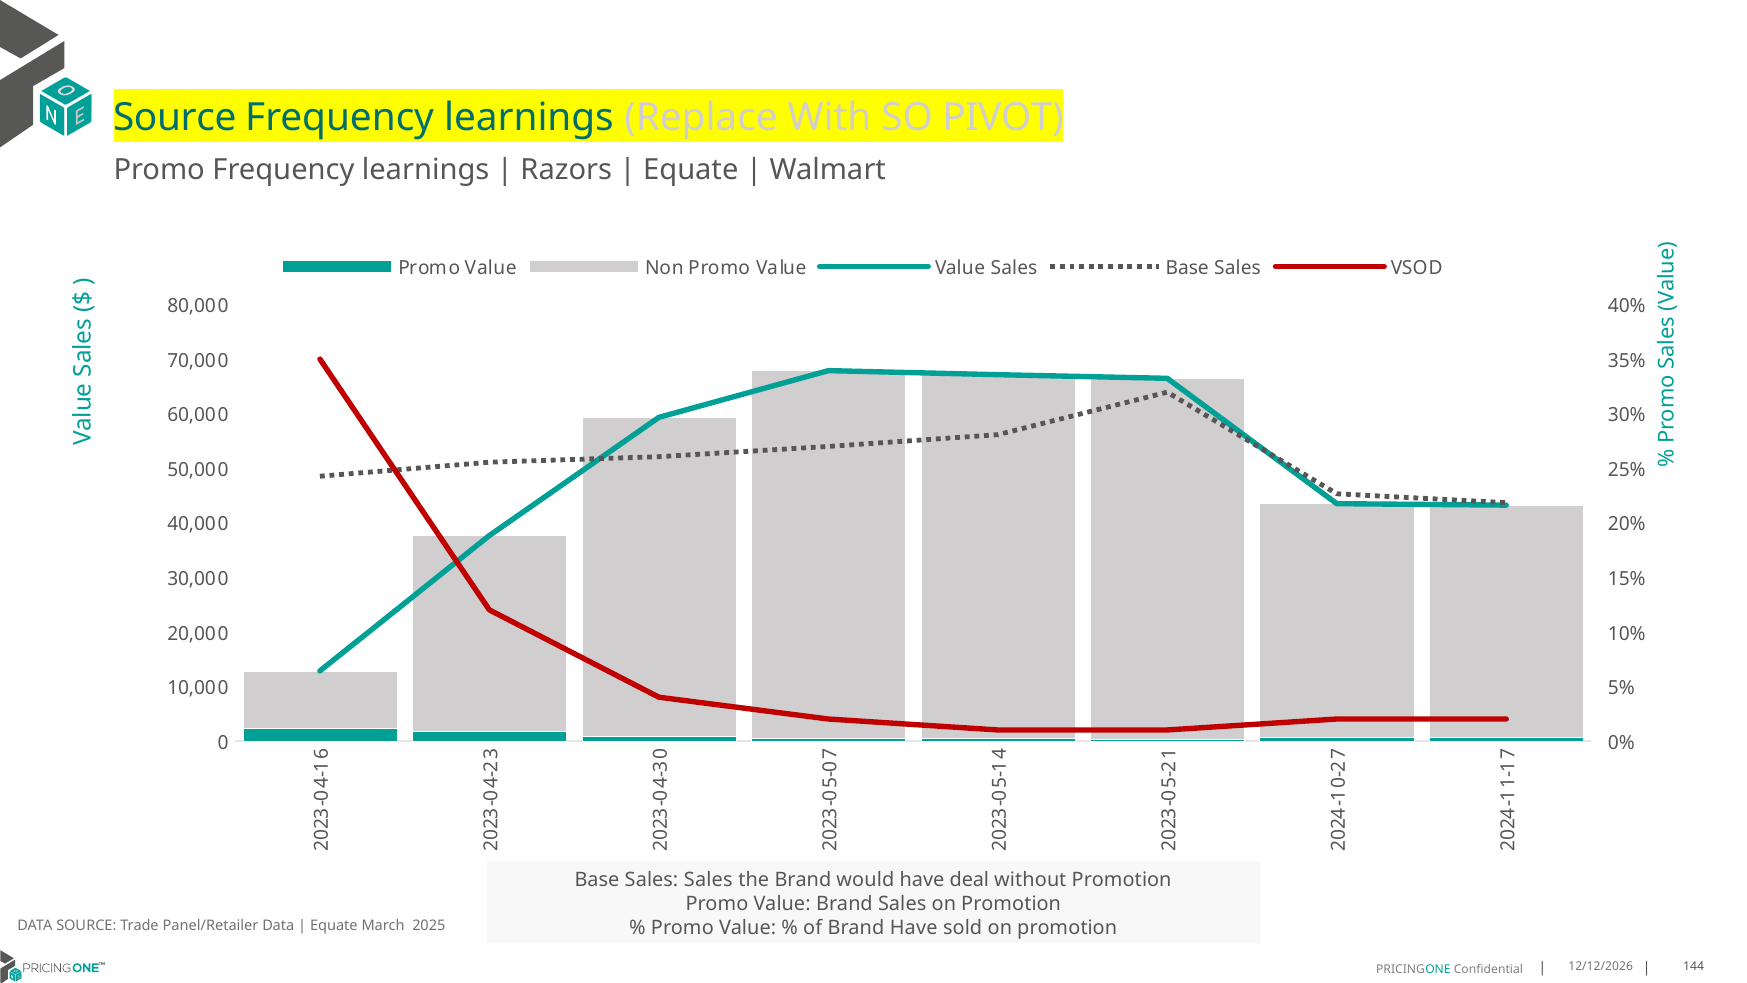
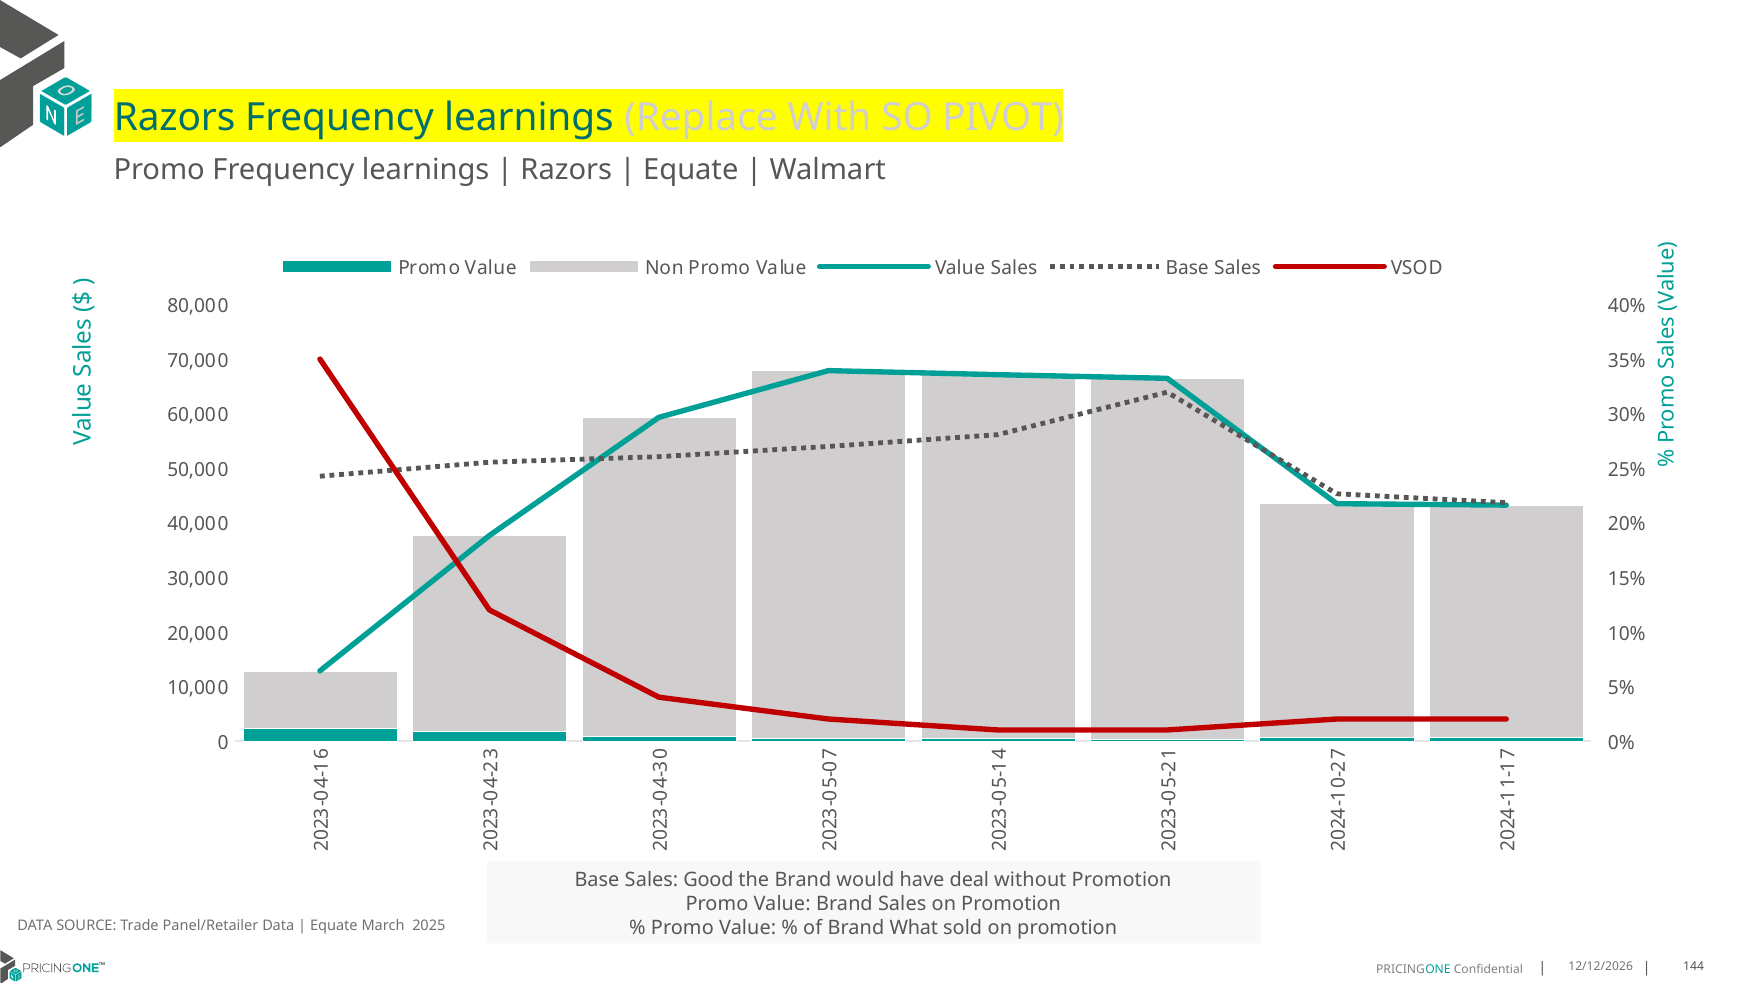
Source: Source -> Razors (175, 117)
Sales Sales: Sales -> Good (708, 880)
Brand Have: Have -> What (914, 928)
